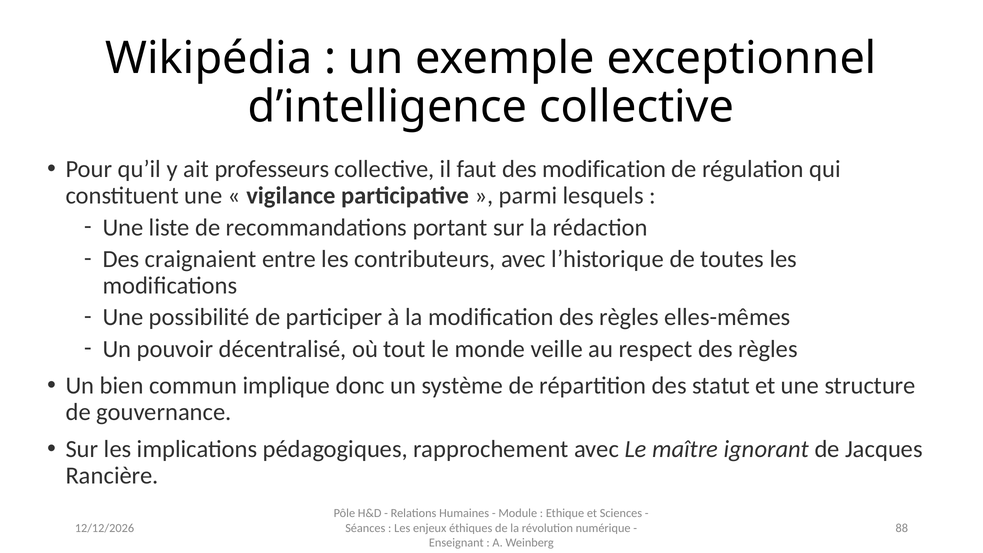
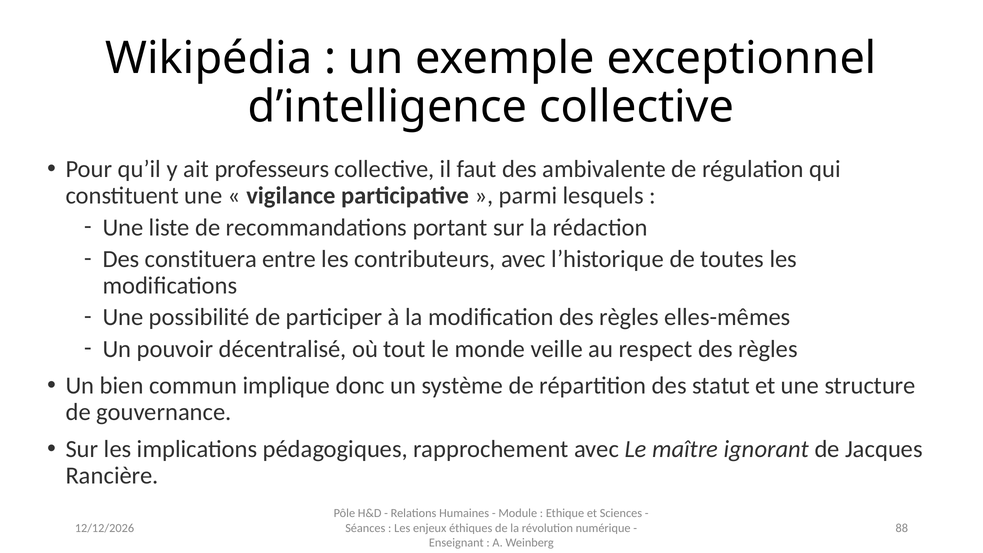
des modification: modification -> ambivalente (604, 169)
craignaient: craignaient -> constituera (201, 259)
